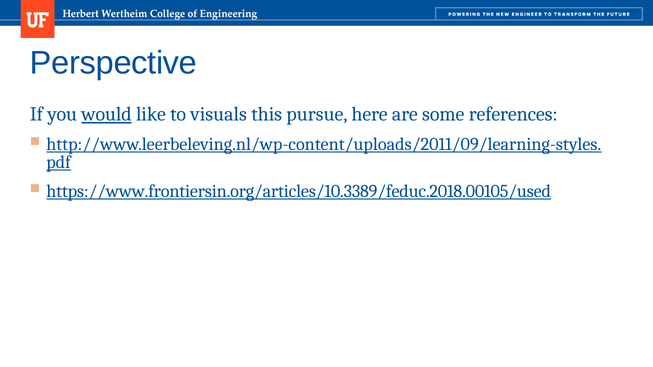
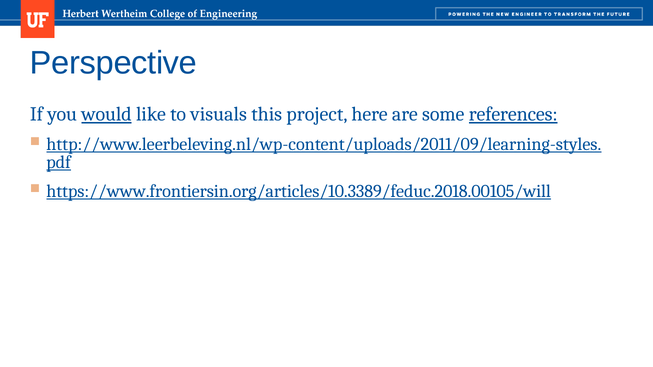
pursue: pursue -> project (317, 114)
references underline: none -> present (513, 114)
https://www.frontiersin.org/articles/10.3389/feduc.2018.00105/used: https://www.frontiersin.org/articles/10.3389/feduc.2018.00105/used -> https://www.frontiersin.org/articles/10.3389/feduc.2018.00105/will (299, 191)
